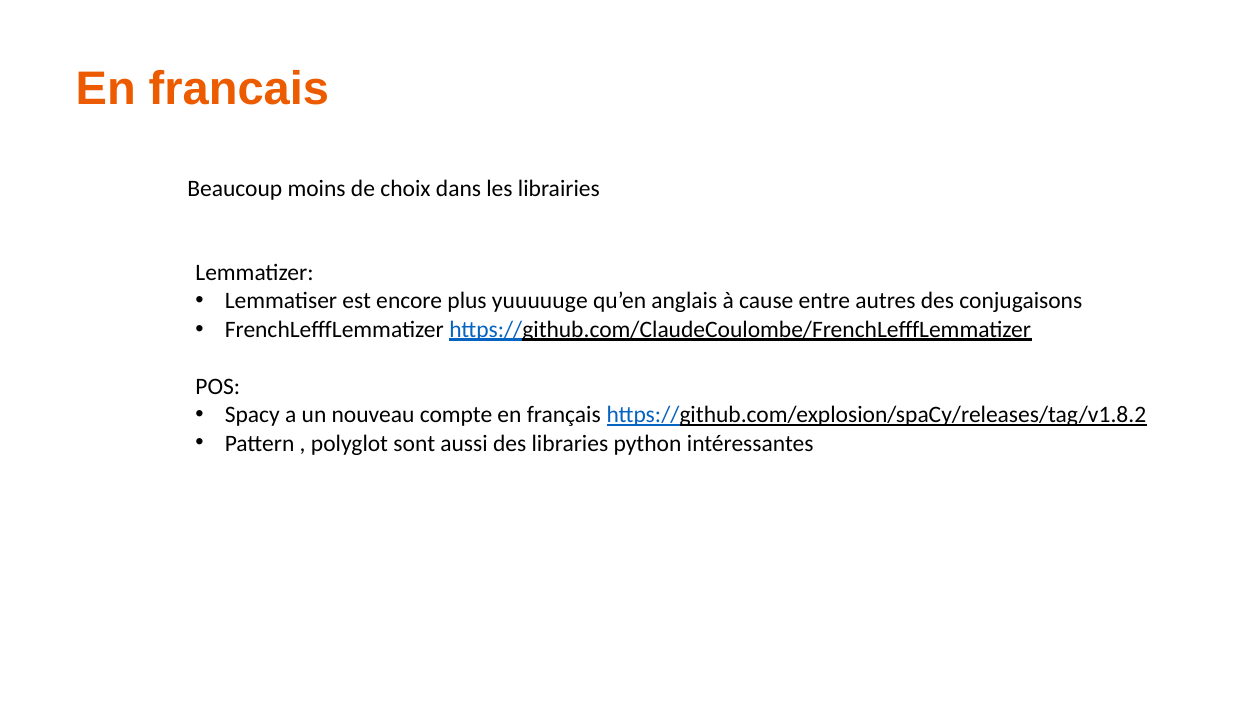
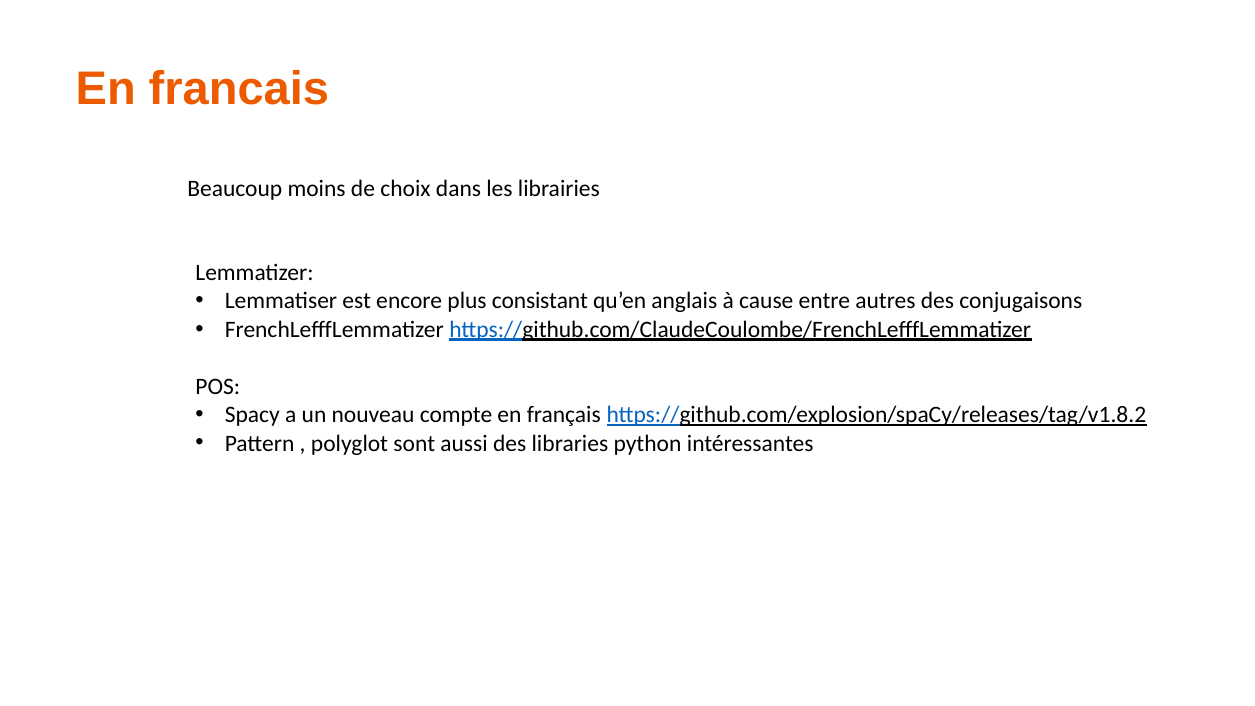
yuuuuuge: yuuuuuge -> consistant (540, 301)
